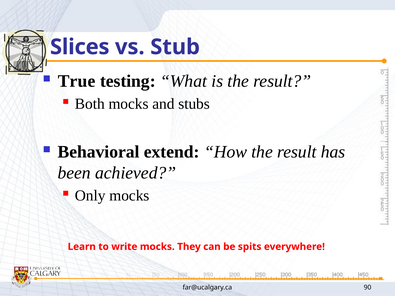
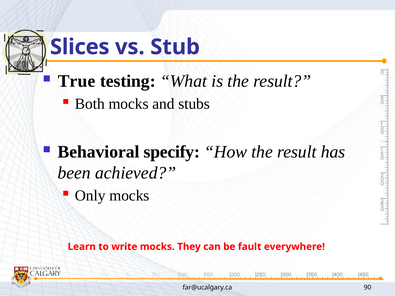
extend: extend -> specify (172, 152)
spits: spits -> fault (250, 247)
